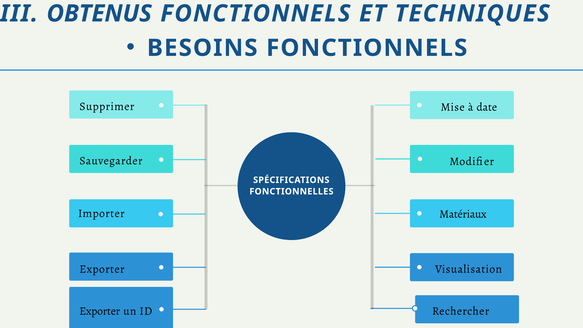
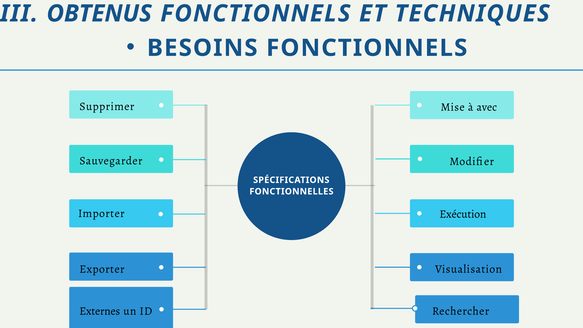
date: date -> avec (487, 107)
Matériaux: Matériaux -> Exécution (463, 214)
Exporter: Exporter -> Externes (100, 311)
